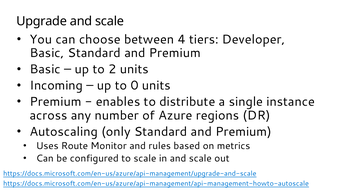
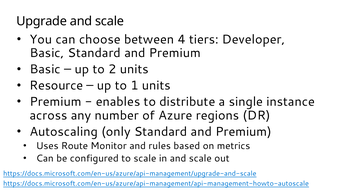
Incoming: Incoming -> Resource (56, 85)
0: 0 -> 1 (135, 85)
